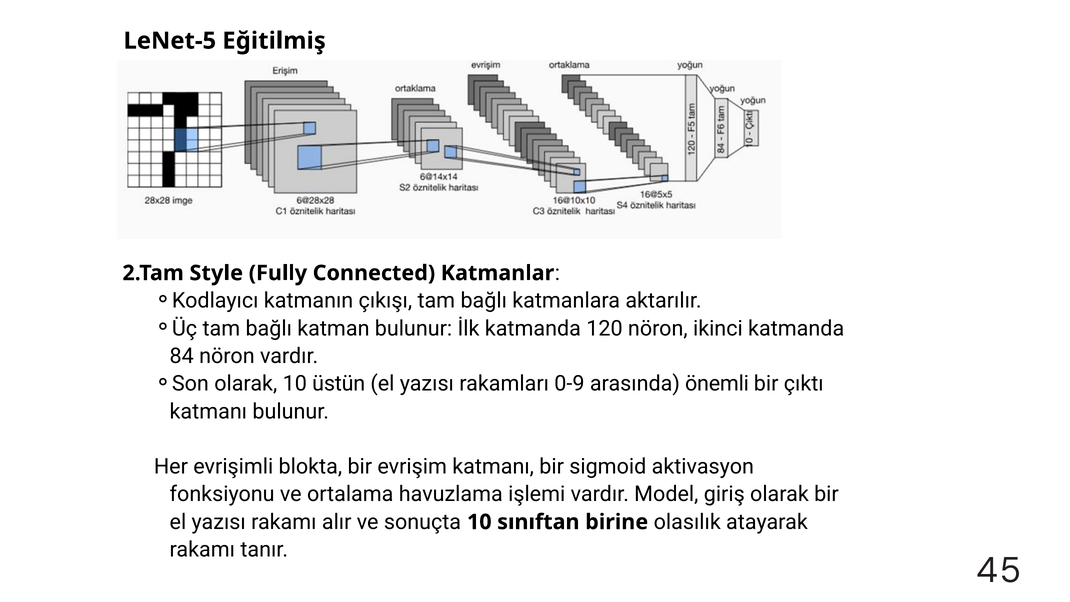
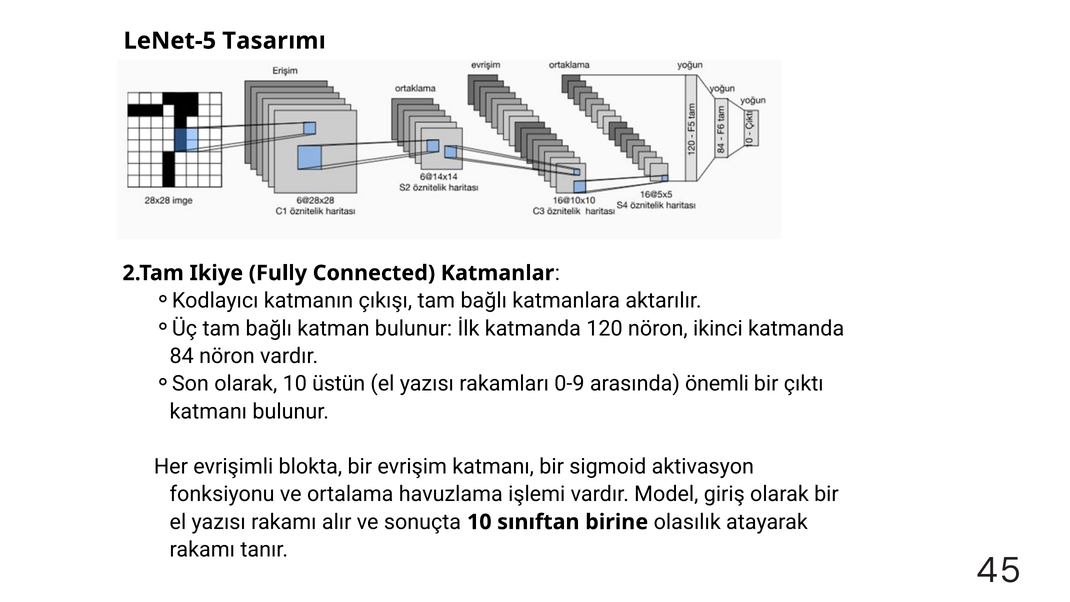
Eğitilmiş: Eğitilmiş -> Tasarımı (274, 41)
Style: Style -> Ikiye (216, 273)
